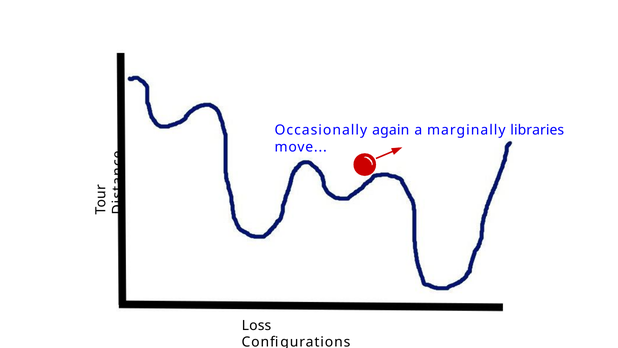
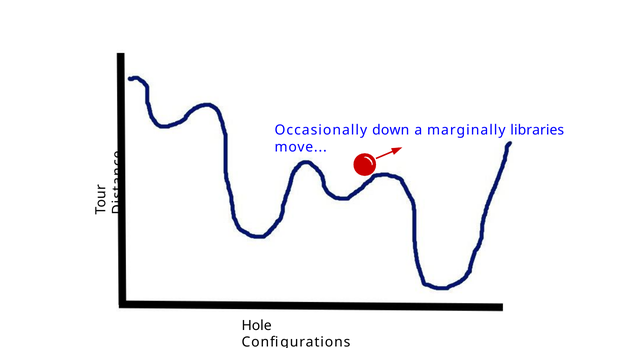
again: again -> down (391, 130)
Loss: Loss -> Hole (257, 325)
